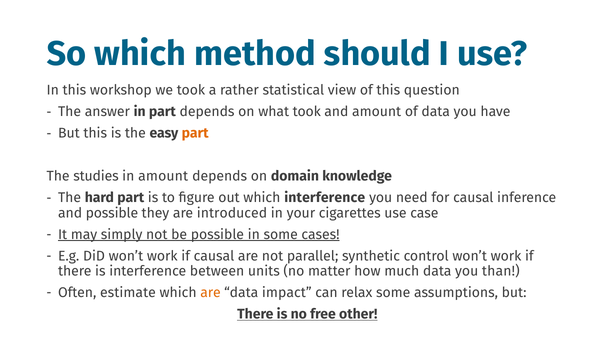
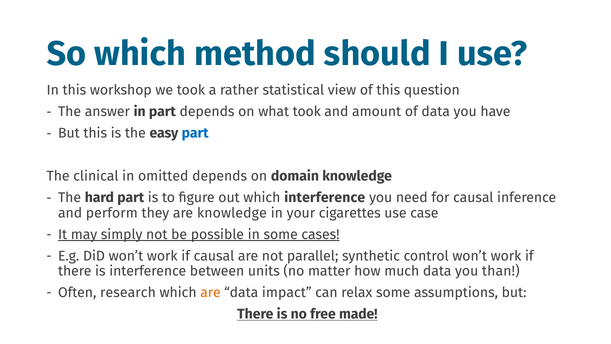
part colour: orange -> blue (195, 133)
studies: studies -> clinical (96, 176)
in amount: amount -> omitted (163, 176)
and possible: possible -> perform (112, 213)
are introduced: introduced -> knowledge (232, 213)
estimate: estimate -> research (128, 292)
other: other -> made (358, 314)
